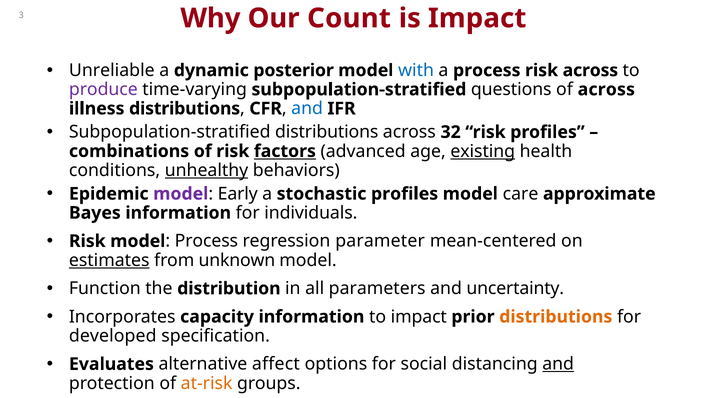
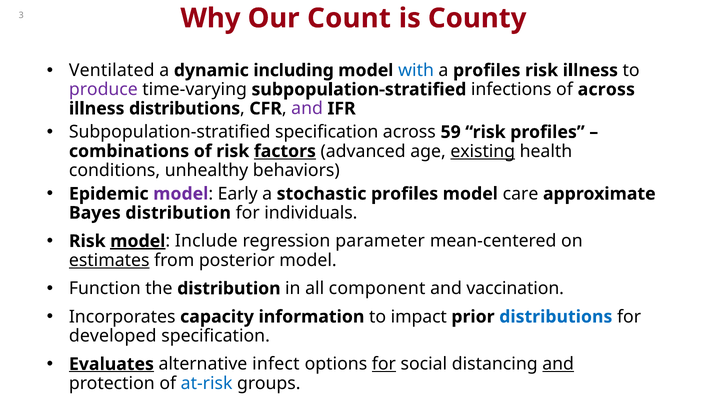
is Impact: Impact -> County (477, 18)
Unreliable: Unreliable -> Ventilated (112, 70)
posterior: posterior -> including (294, 70)
a process: process -> profiles (487, 70)
risk across: across -> illness (590, 70)
questions: questions -> infections (511, 89)
and colour: blue -> purple (307, 108)
Subpopulation-stratified distributions: distributions -> specification (327, 132)
32: 32 -> 59 (451, 132)
unhealthy underline: present -> none (207, 170)
Bayes information: information -> distribution (178, 213)
model underline: none -> present (138, 241)
Process: Process -> Include (206, 241)
unknown: unknown -> posterior (237, 260)
parameters: parameters -> component (377, 288)
uncertainty: uncertainty -> vaccination (515, 288)
distributions colour: orange -> blue (556, 316)
Evaluates underline: none -> present (111, 364)
affect: affect -> infect (276, 364)
for underline: none -> present (384, 364)
at-risk colour: orange -> blue (207, 383)
